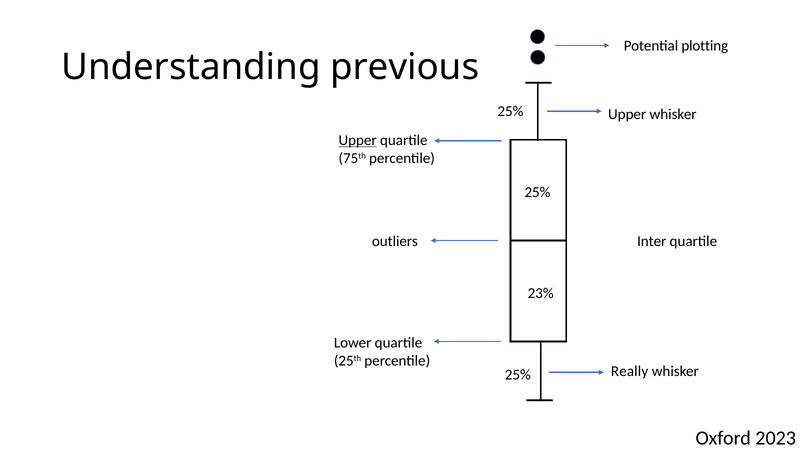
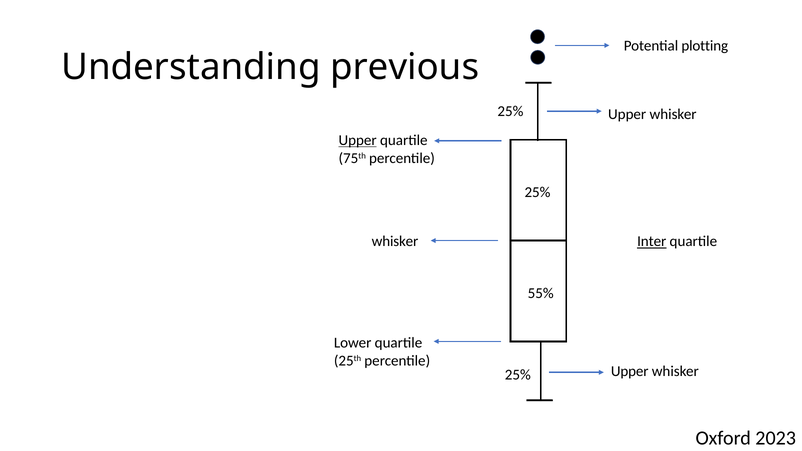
outliers: outliers -> whisker (395, 242)
Inter underline: none -> present (652, 242)
23%: 23% -> 55% (541, 293)
Really: Really -> Upper (630, 372)
